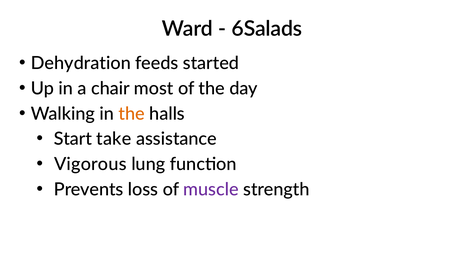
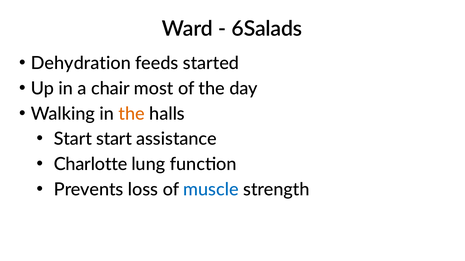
Start take: take -> start (114, 139)
Vigorous: Vigorous -> Charlotte (90, 165)
muscle colour: purple -> blue (211, 190)
